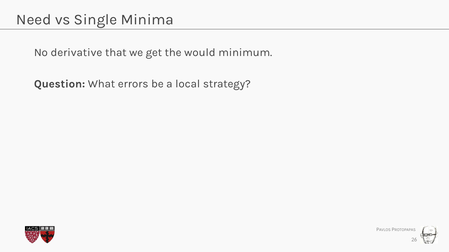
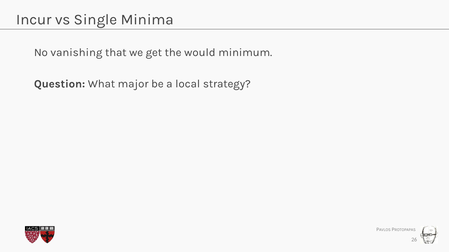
Need: Need -> Incur (34, 20)
derivative: derivative -> vanishing (76, 53)
errors: errors -> major (133, 84)
